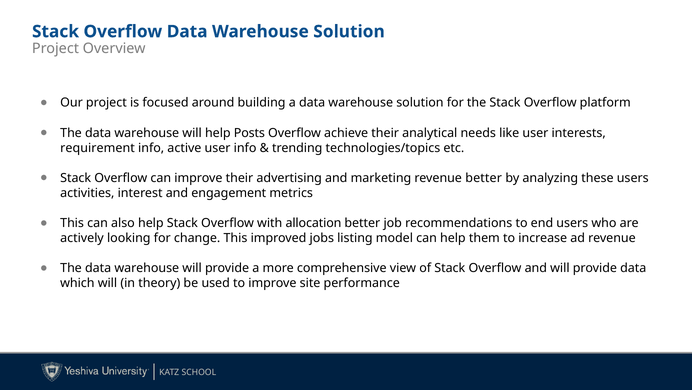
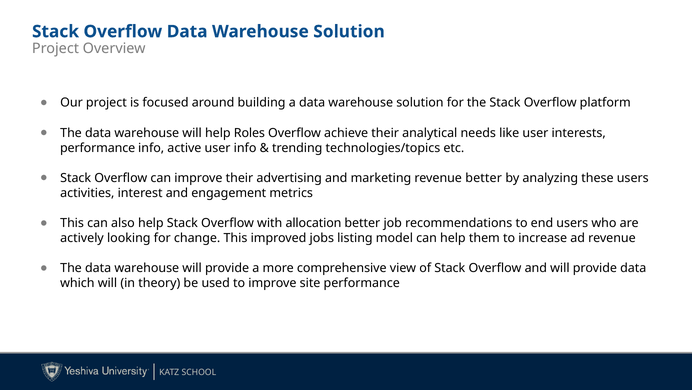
Posts: Posts -> Roles (249, 133)
requirement: requirement -> performance (98, 148)
